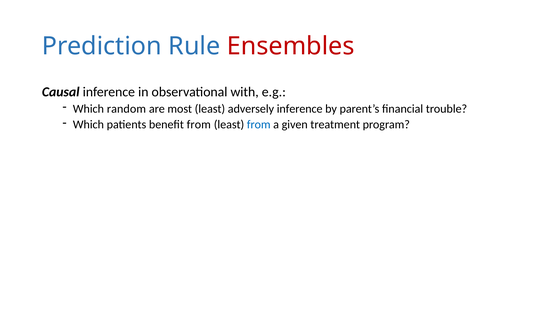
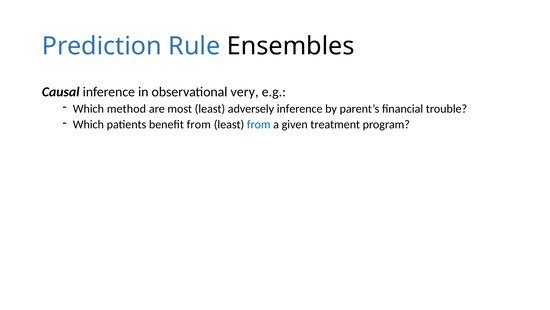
Ensembles colour: red -> black (291, 46)
with: with -> very (245, 92)
random: random -> method (126, 109)
